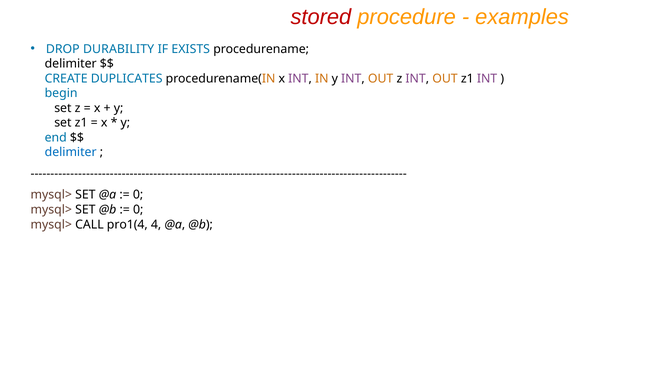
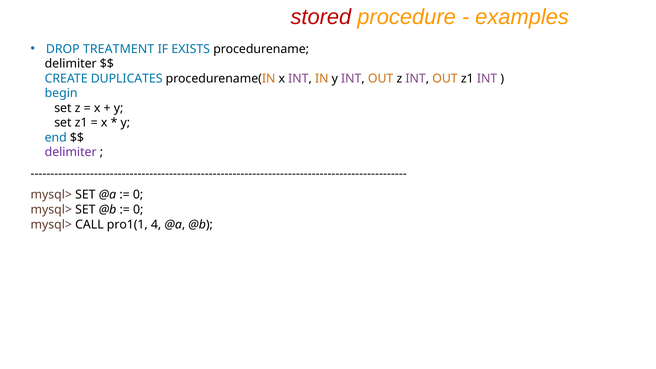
DURABILITY: DURABILITY -> TREATMENT (119, 49)
delimiter colour: blue -> purple (71, 152)
pro1(4: pro1(4 -> pro1(1 (127, 224)
